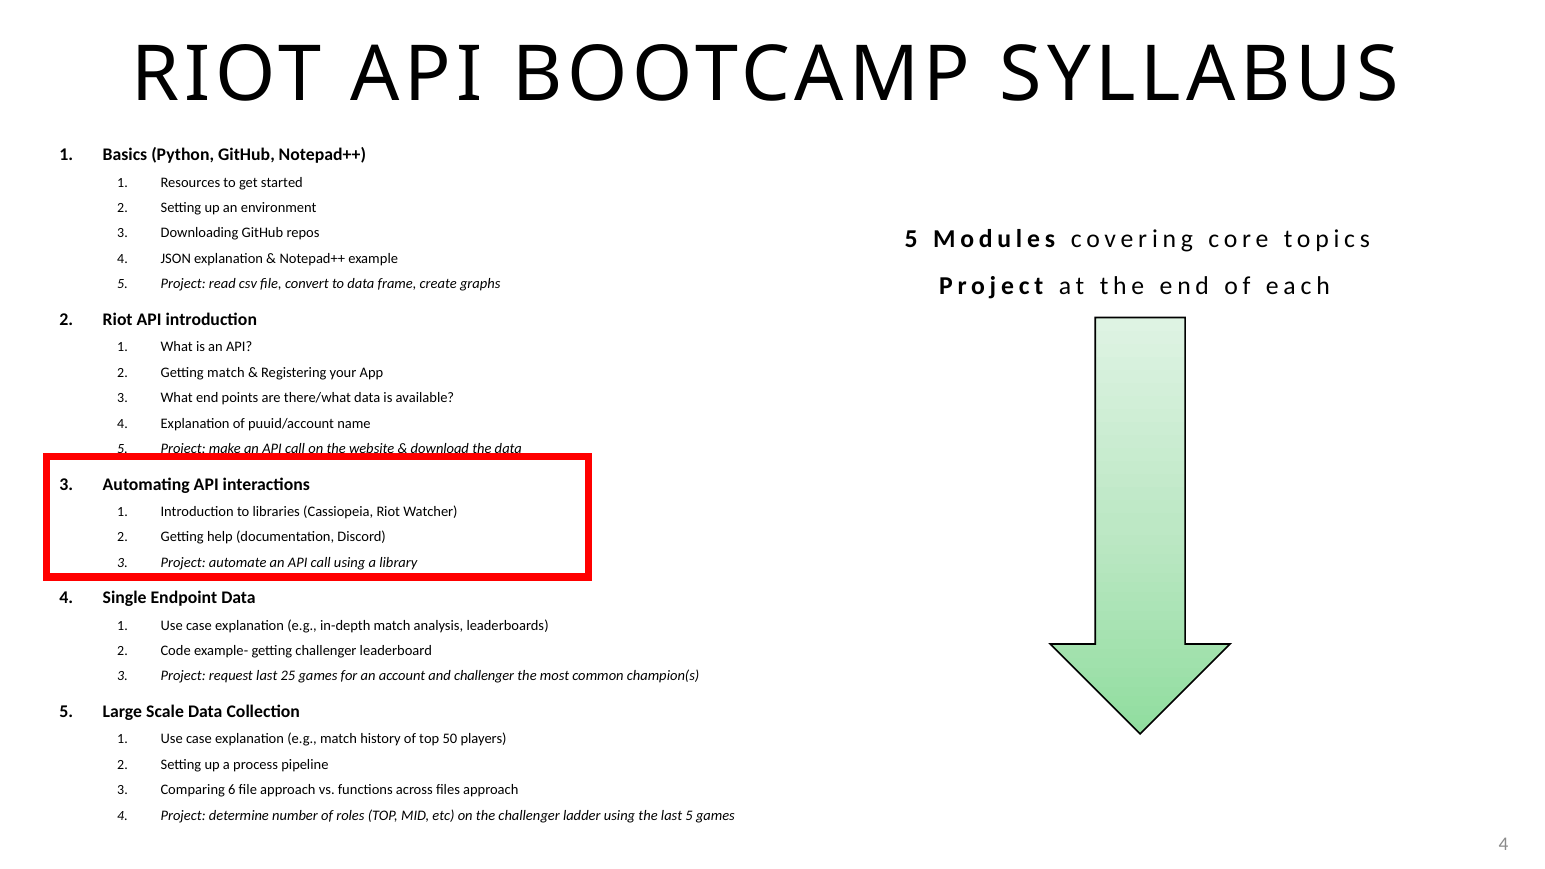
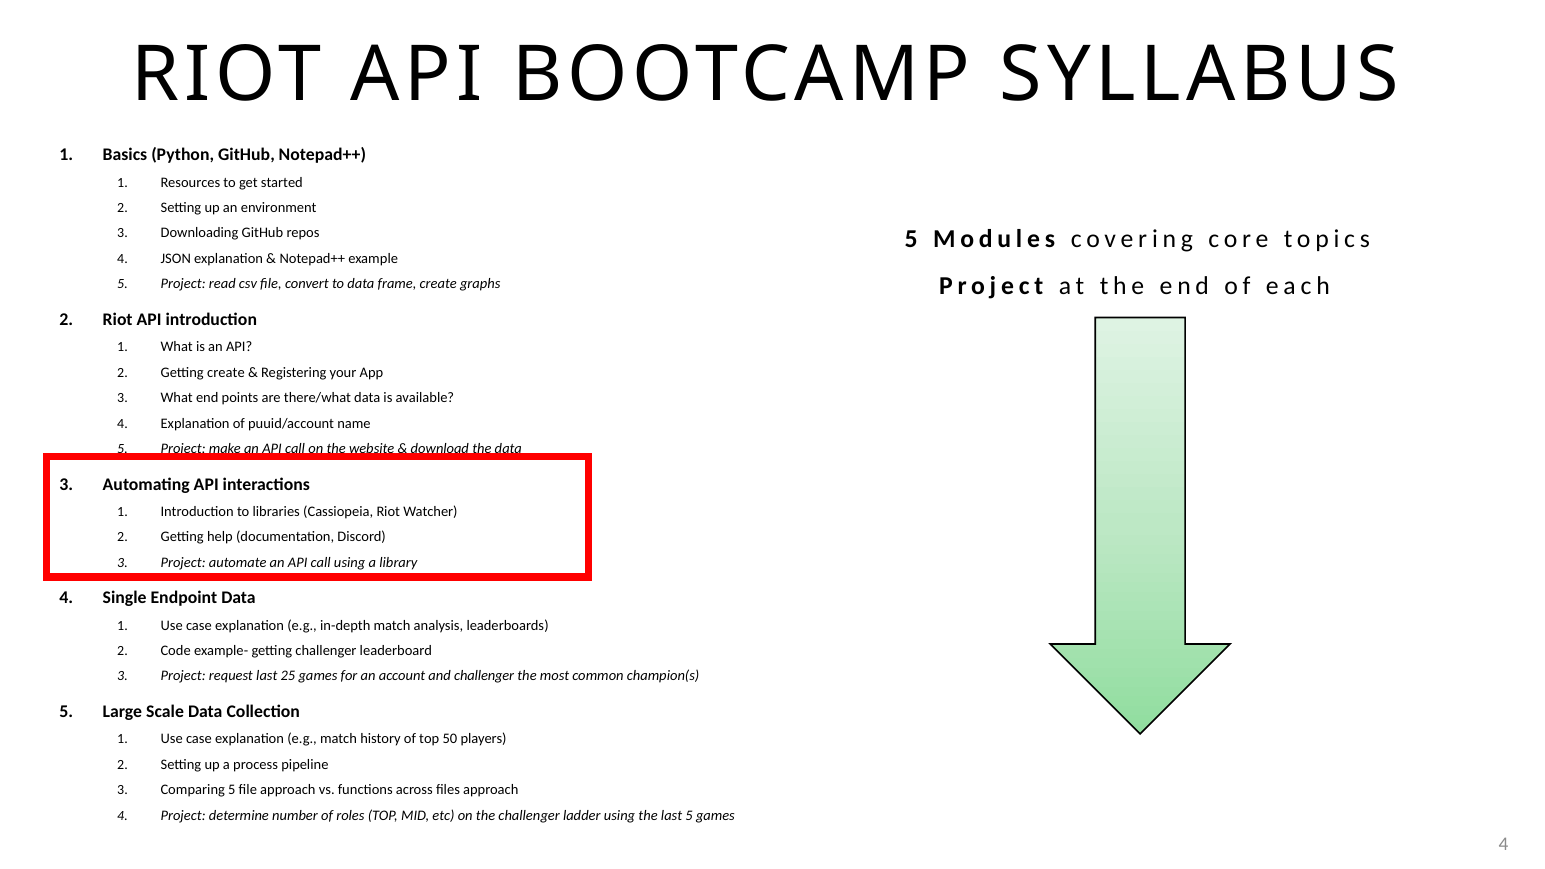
Getting match: match -> create (226, 372)
Comparing 6: 6 -> 5 (232, 790)
